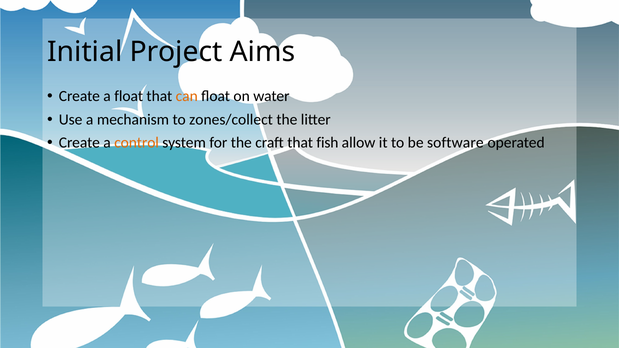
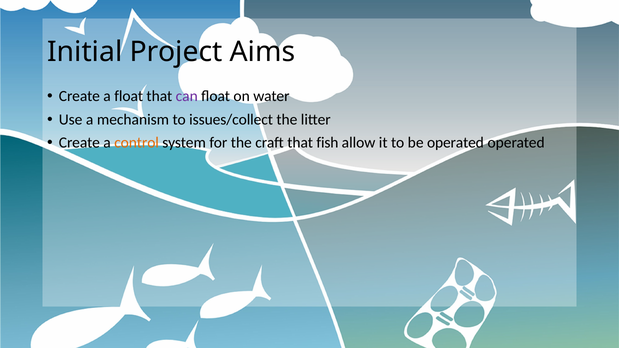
can colour: orange -> purple (187, 96)
zones/collect: zones/collect -> issues/collect (231, 120)
be software: software -> operated (455, 143)
